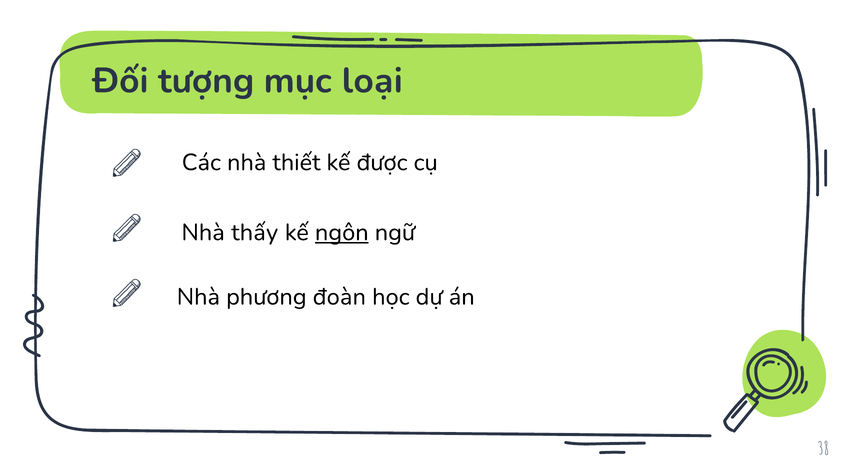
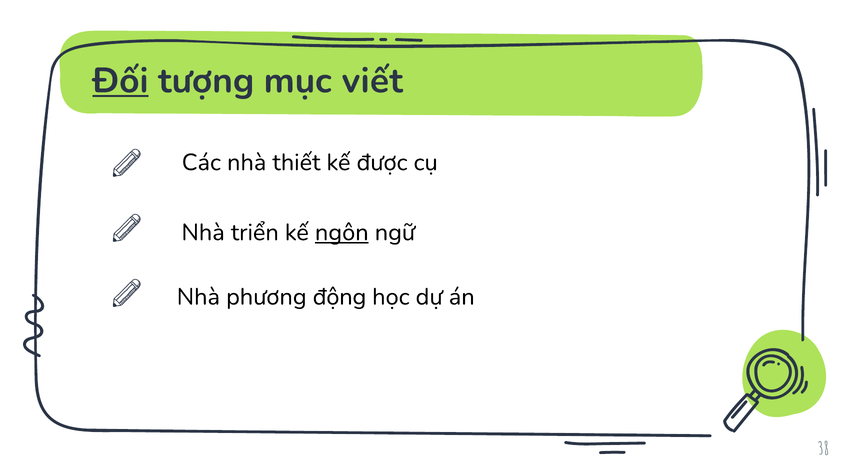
Đối underline: none -> present (120, 81)
loại: loại -> viết (372, 81)
thấy: thấy -> triển (255, 233)
đoàn: đoàn -> động (340, 297)
